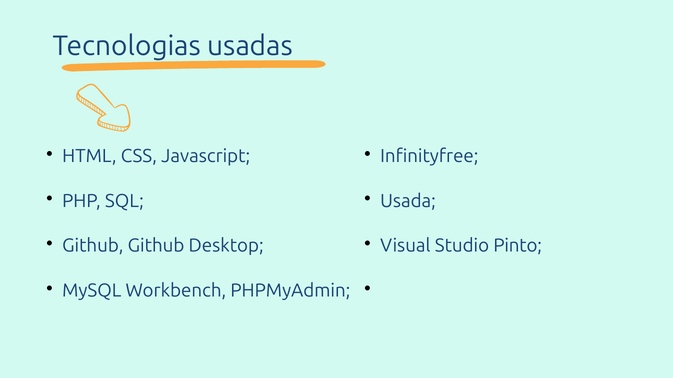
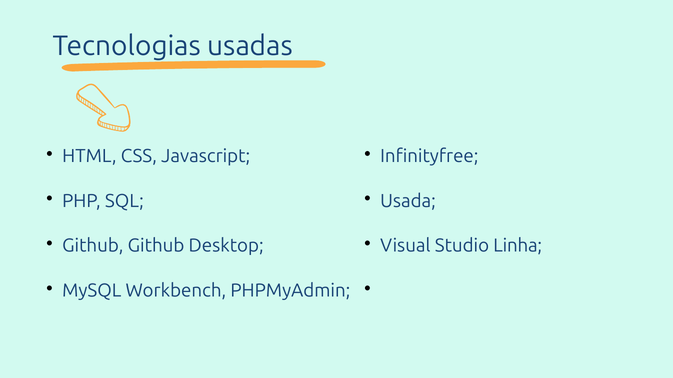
Pinto: Pinto -> Linha (518, 246)
